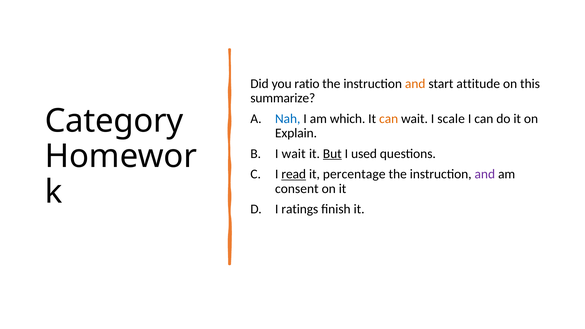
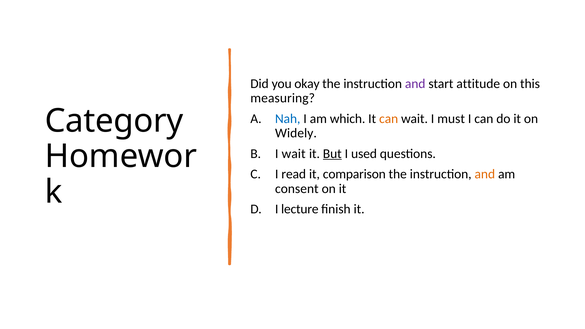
ratio: ratio -> okay (307, 84)
and colour: orange -> purple (415, 84)
summarize: summarize -> measuring (283, 98)
scale: scale -> must (451, 119)
Explain: Explain -> Widely (296, 133)
read underline: present -> none (294, 174)
percentage: percentage -> comparison (354, 174)
and colour: purple -> orange (485, 174)
ratings: ratings -> lecture (300, 209)
